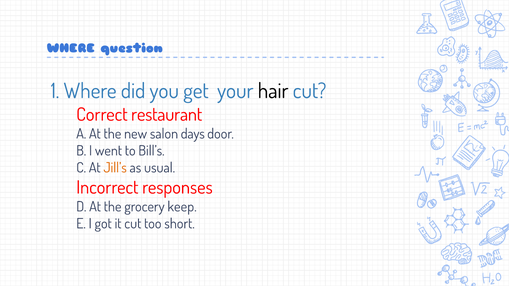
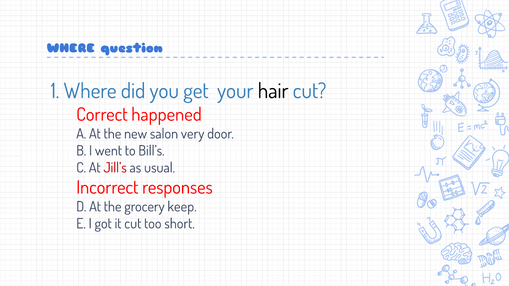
restaurant: restaurant -> happened (167, 115)
days: days -> very (193, 134)
Jill’s colour: orange -> red (115, 168)
